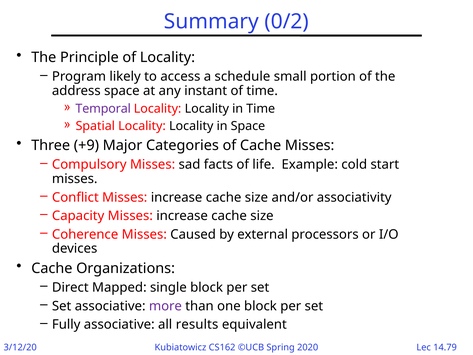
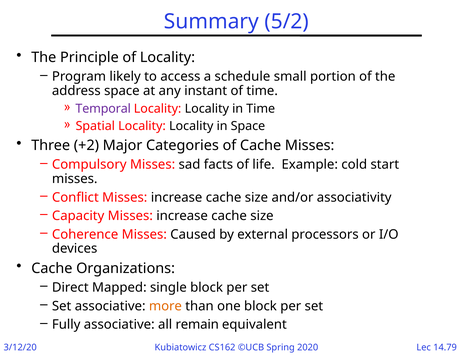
0/2: 0/2 -> 5/2 (287, 22)
+9: +9 -> +2 (86, 145)
more colour: purple -> orange (165, 306)
results: results -> remain (197, 324)
